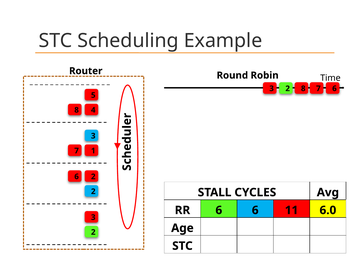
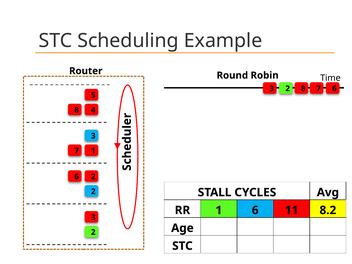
RR 6: 6 -> 1 (219, 210)
6.0: 6.0 -> 8.2 (328, 210)
